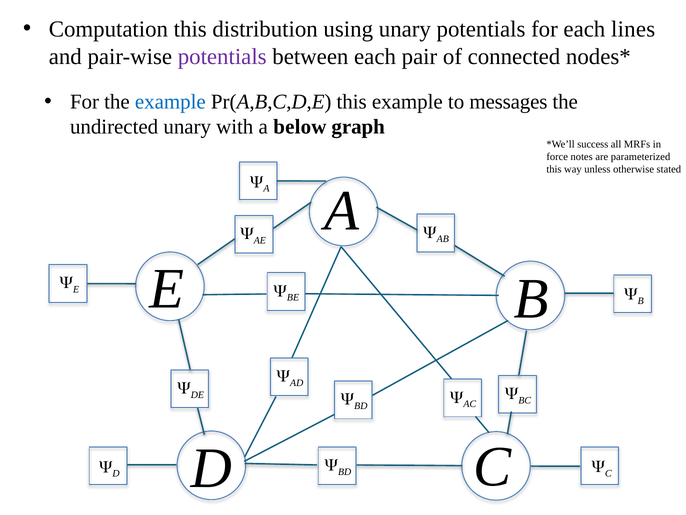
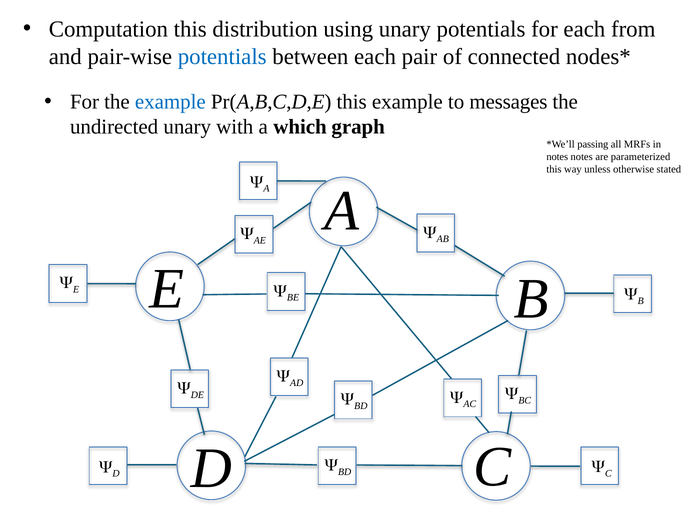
lines: lines -> from (633, 29)
potentials colour: purple -> blue (222, 57)
below: below -> which (300, 127)
success: success -> passing (593, 144)
force: force -> notes (557, 157)
